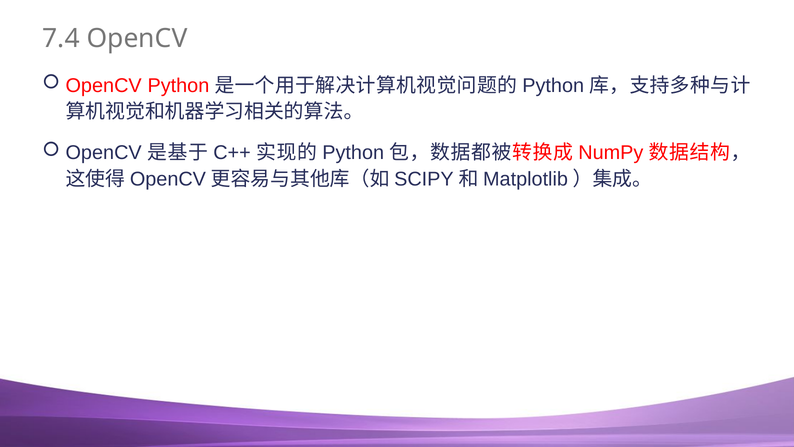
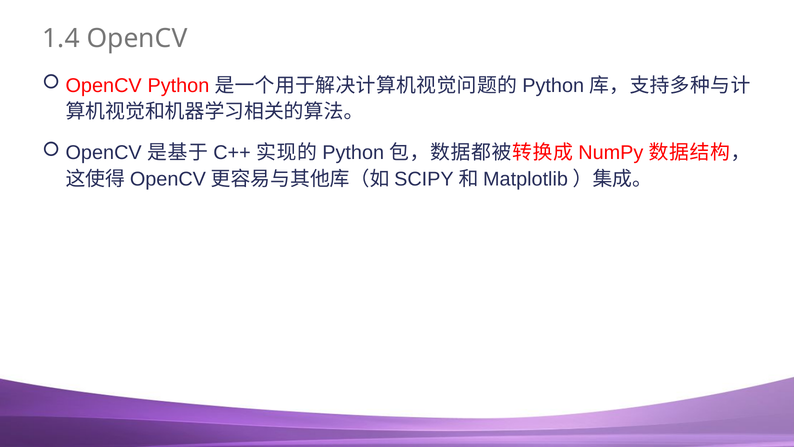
7.4: 7.4 -> 1.4 (61, 39)
